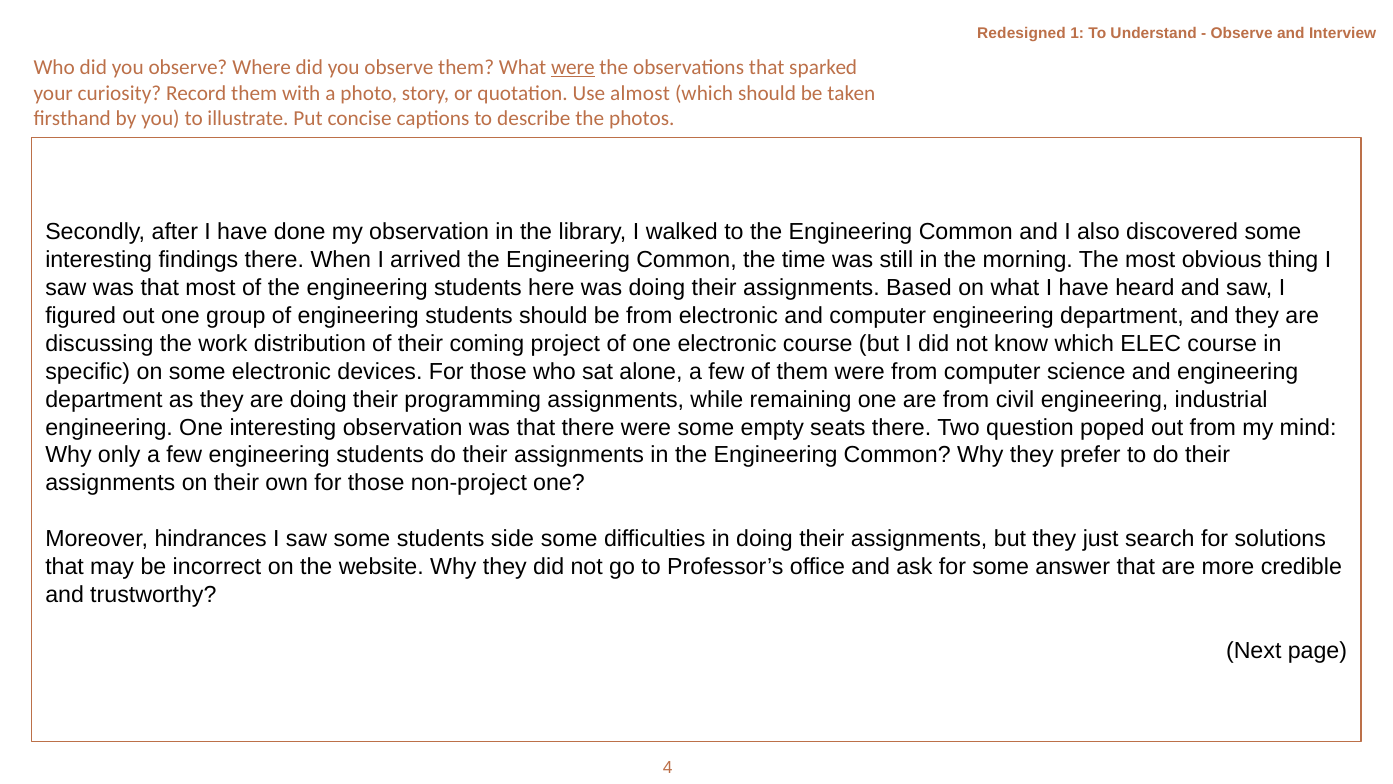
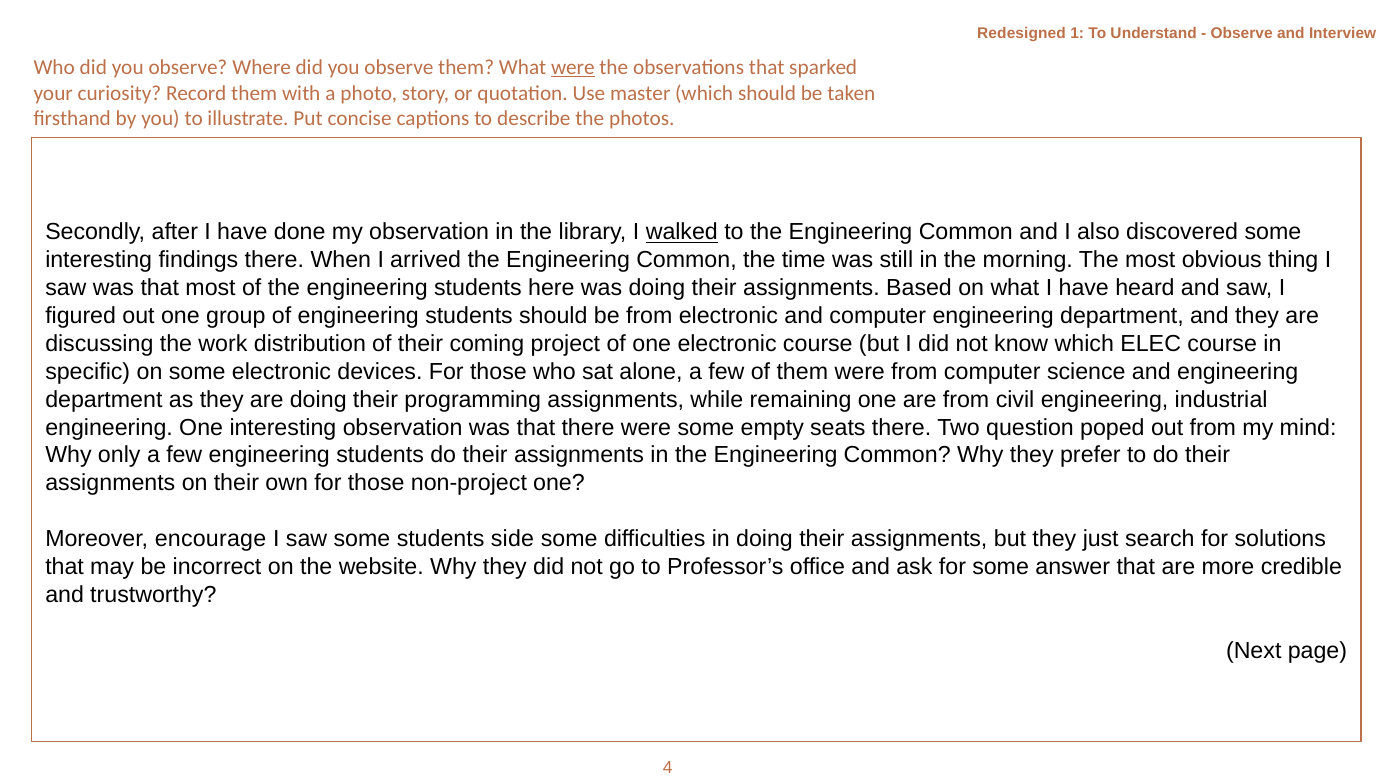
almost: almost -> master (640, 93)
walked underline: none -> present (682, 232)
hindrances: hindrances -> encourage (211, 539)
